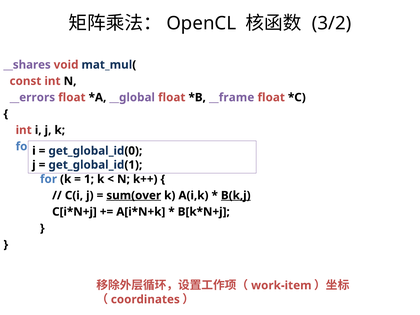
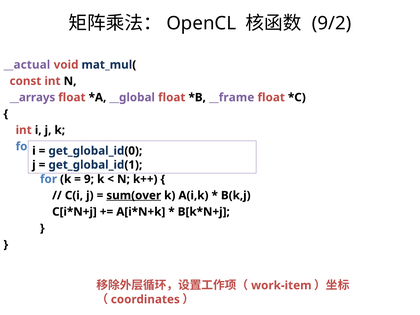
3/2: 3/2 -> 9/2 (332, 23)
__shares: __shares -> __actual (27, 65)
__errors: __errors -> __arrays (32, 97)
1: 1 -> 9 (89, 179)
B(k,j underline: present -> none (236, 195)
